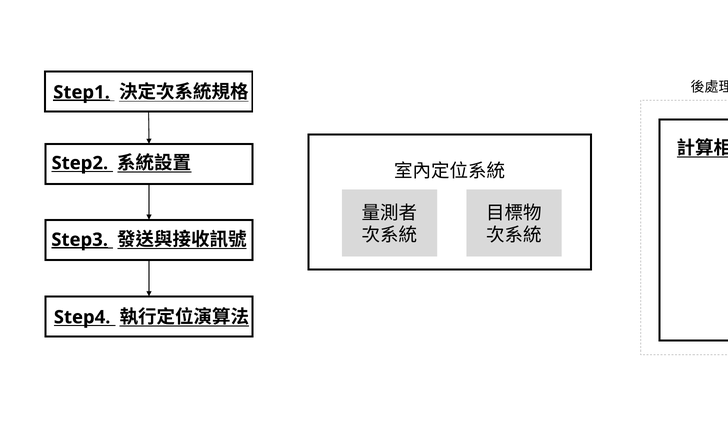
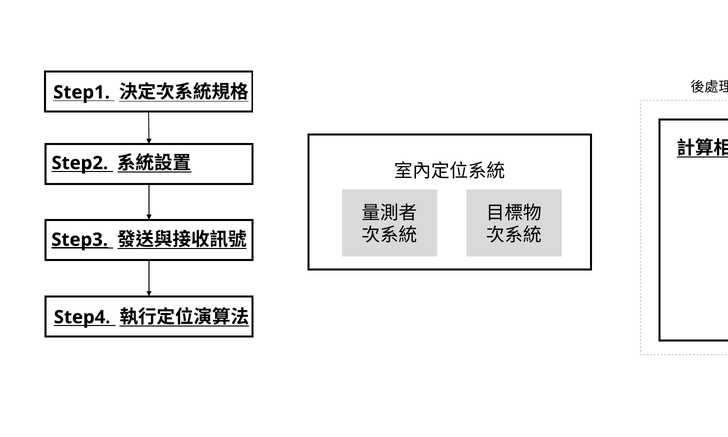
Step1 underline: present -> none (82, 92)
